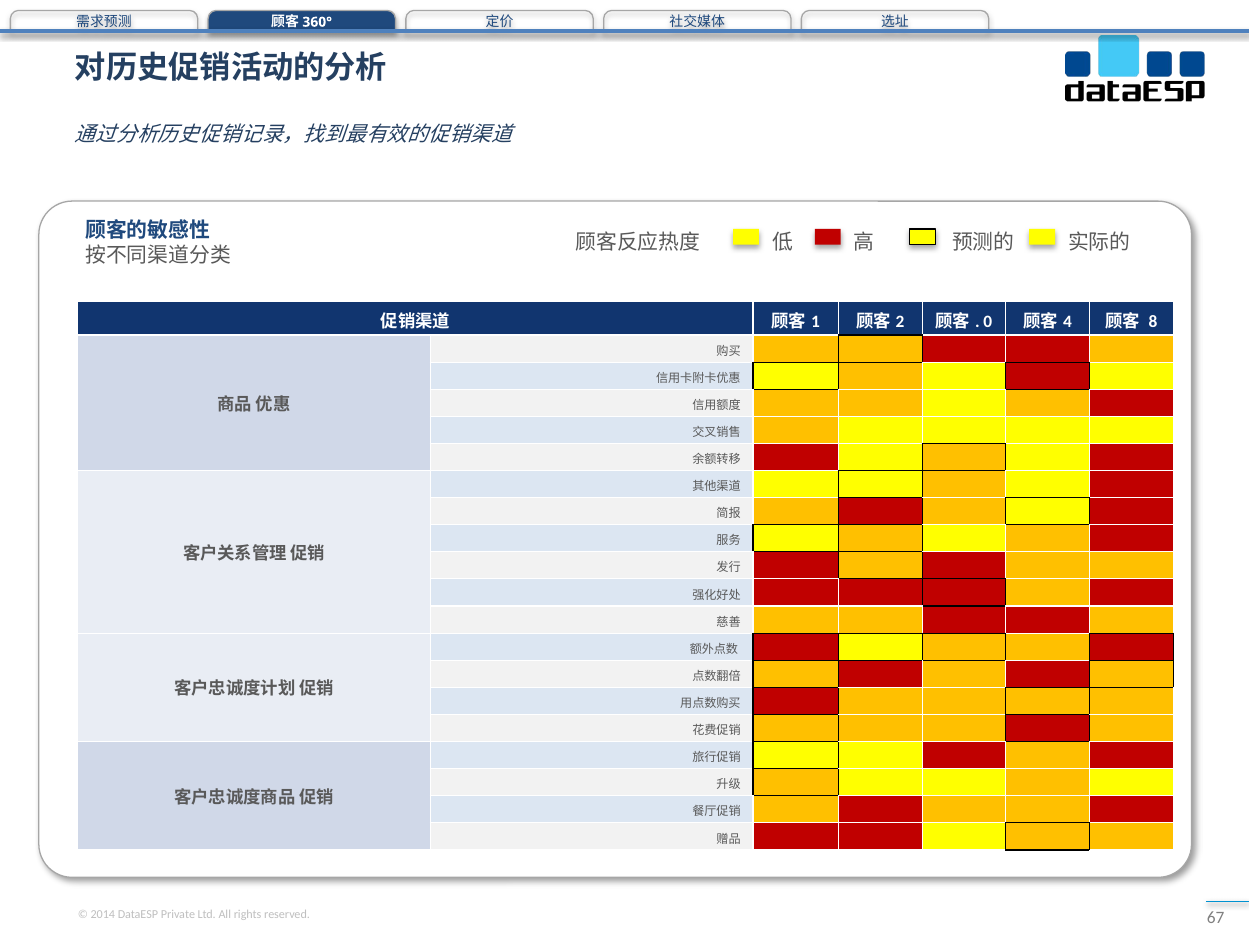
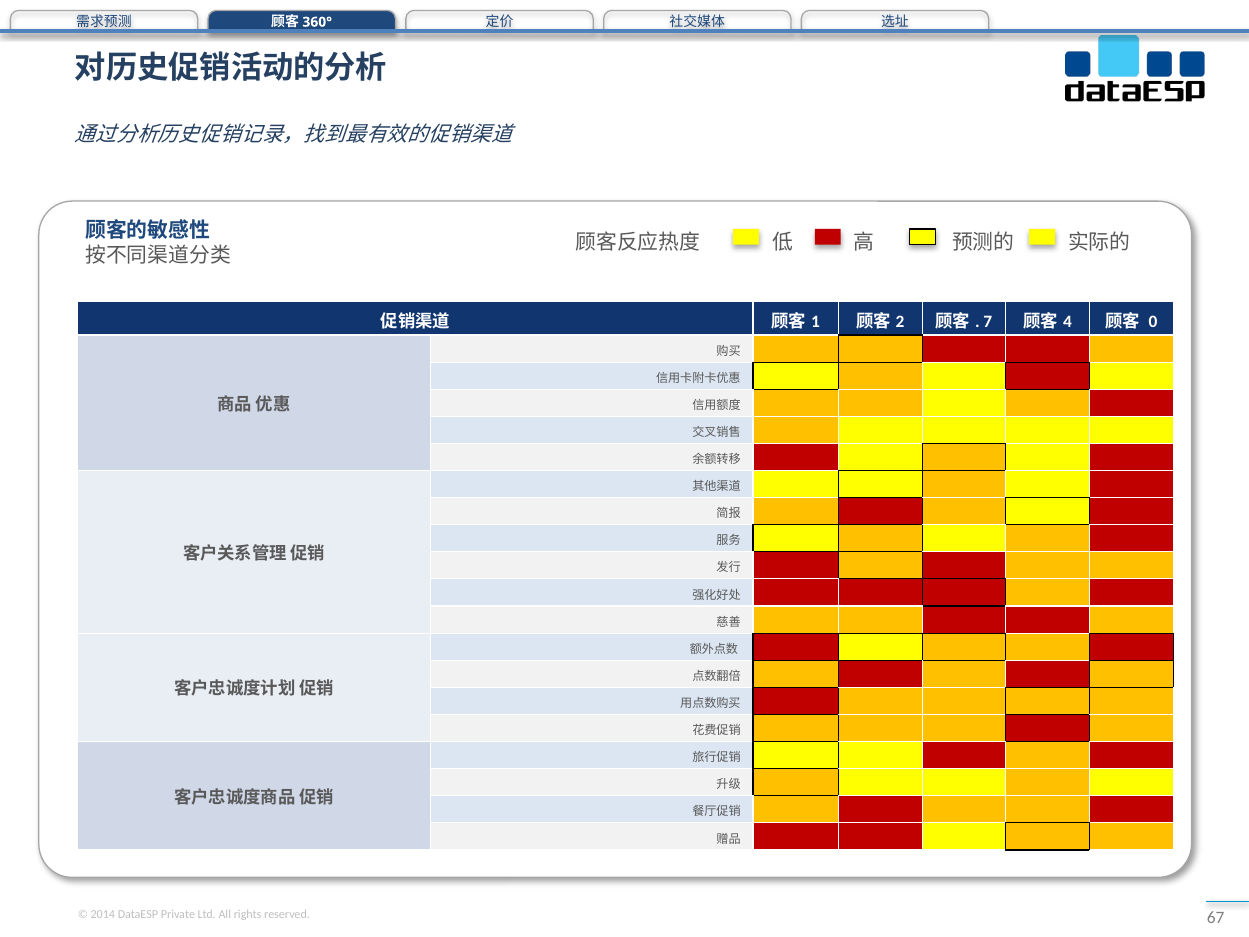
0: 0 -> 7 (988, 322)
8: 8 -> 0 (1153, 322)
